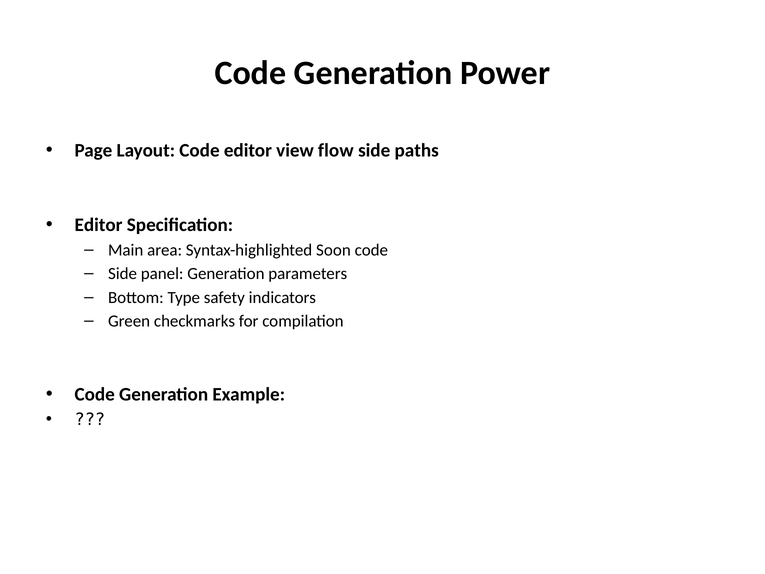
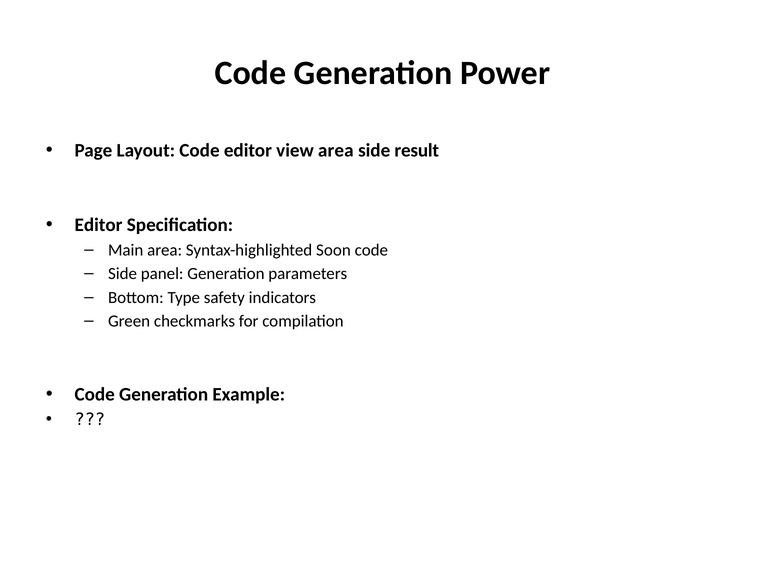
view flow: flow -> area (336, 151)
paths: paths -> result (417, 151)
